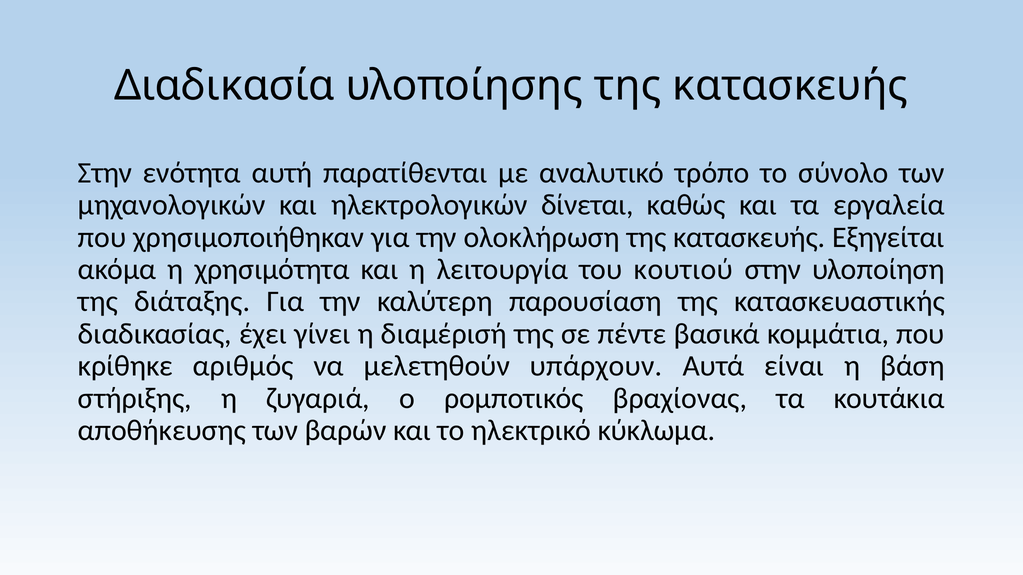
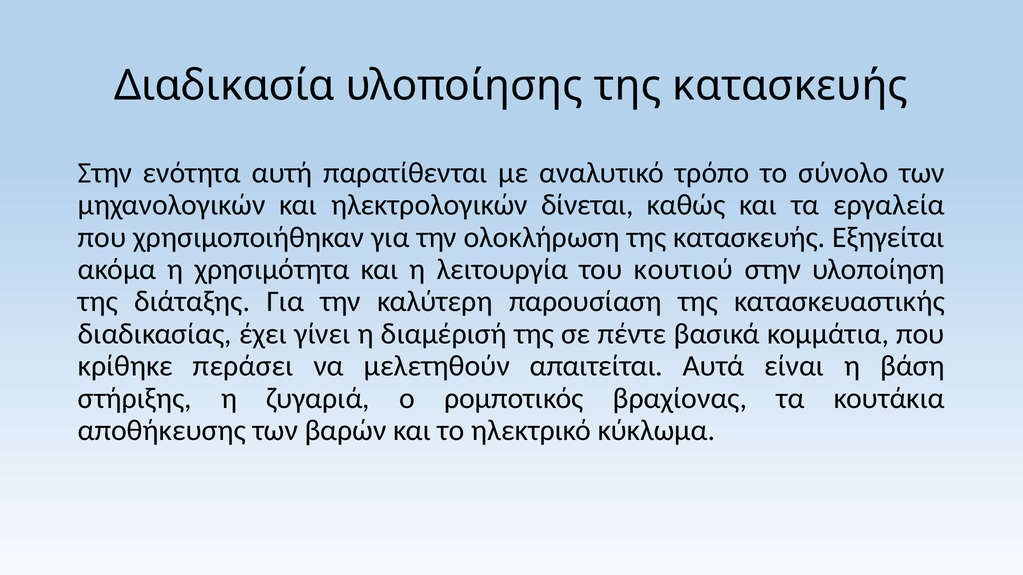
αριθμός: αριθμός -> περάσει (243, 366)
υπάρχουν: υπάρχουν -> απαιτείται (596, 366)
